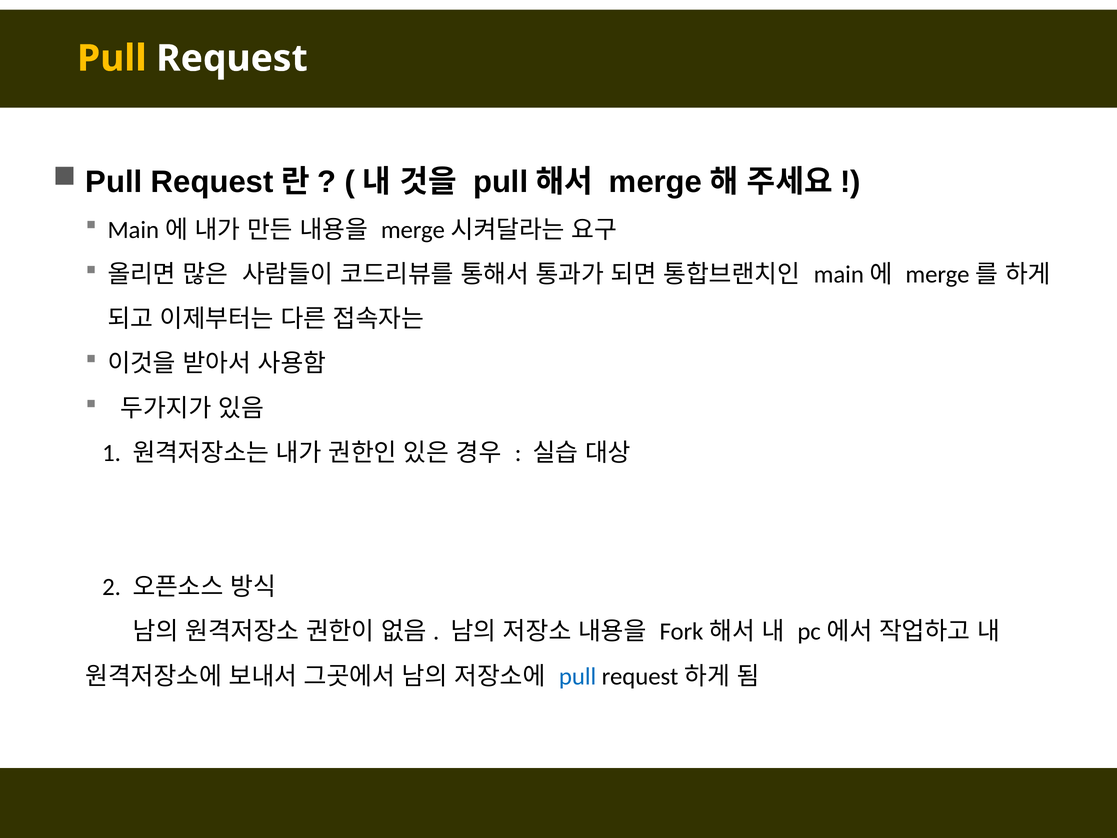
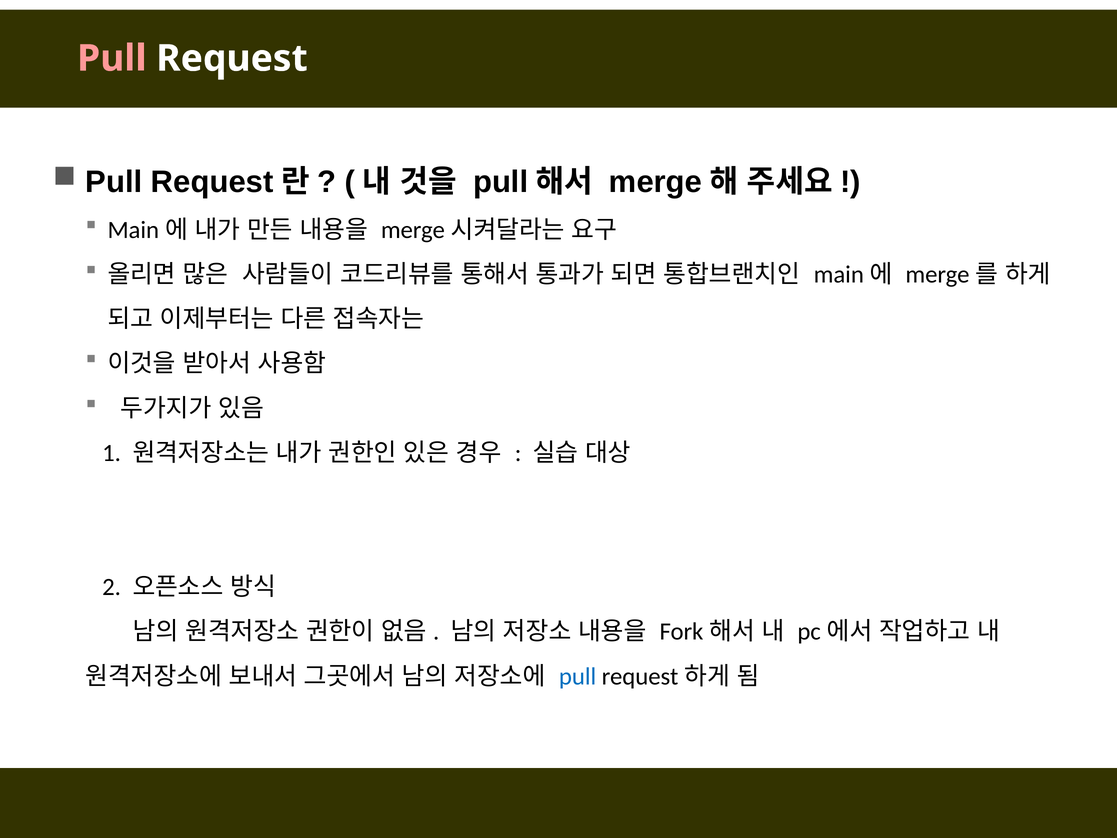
Pull colour: yellow -> pink (112, 58)
